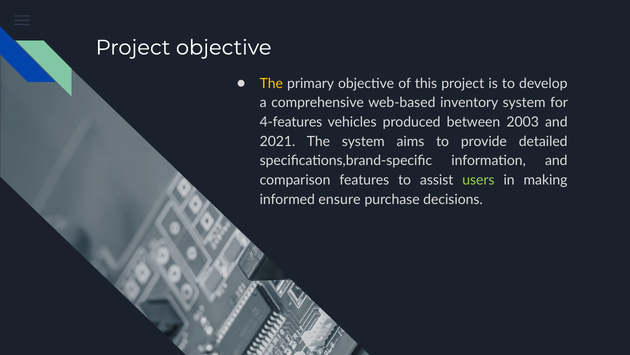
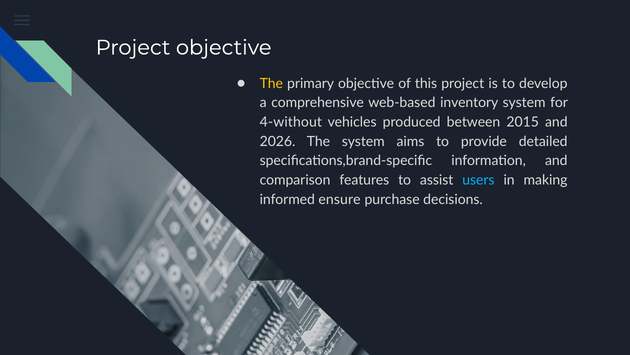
4-features: 4-features -> 4-without (291, 122)
2003: 2003 -> 2015 (523, 122)
2021: 2021 -> 2026 (277, 141)
users colour: light green -> light blue (478, 180)
